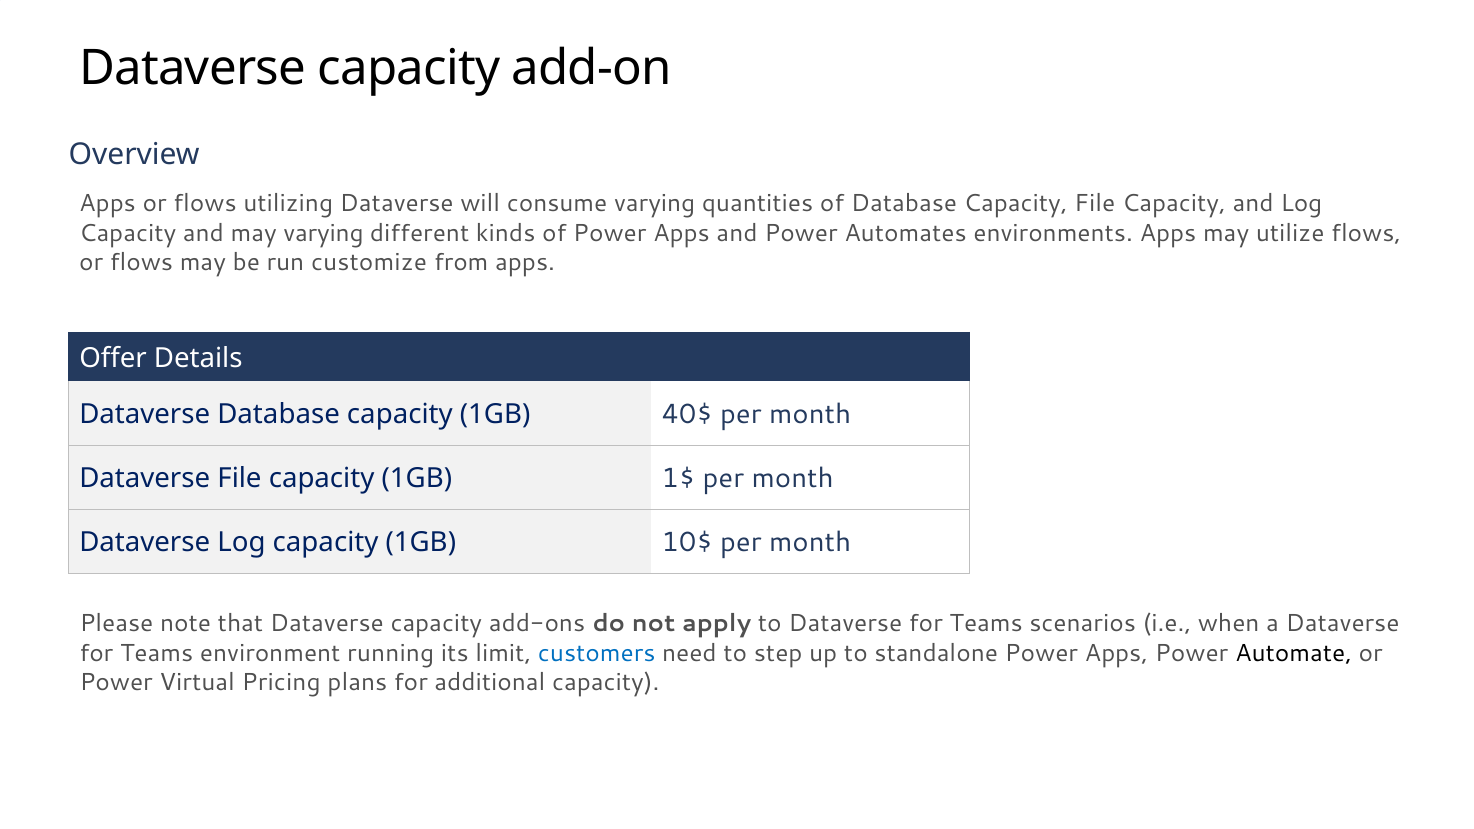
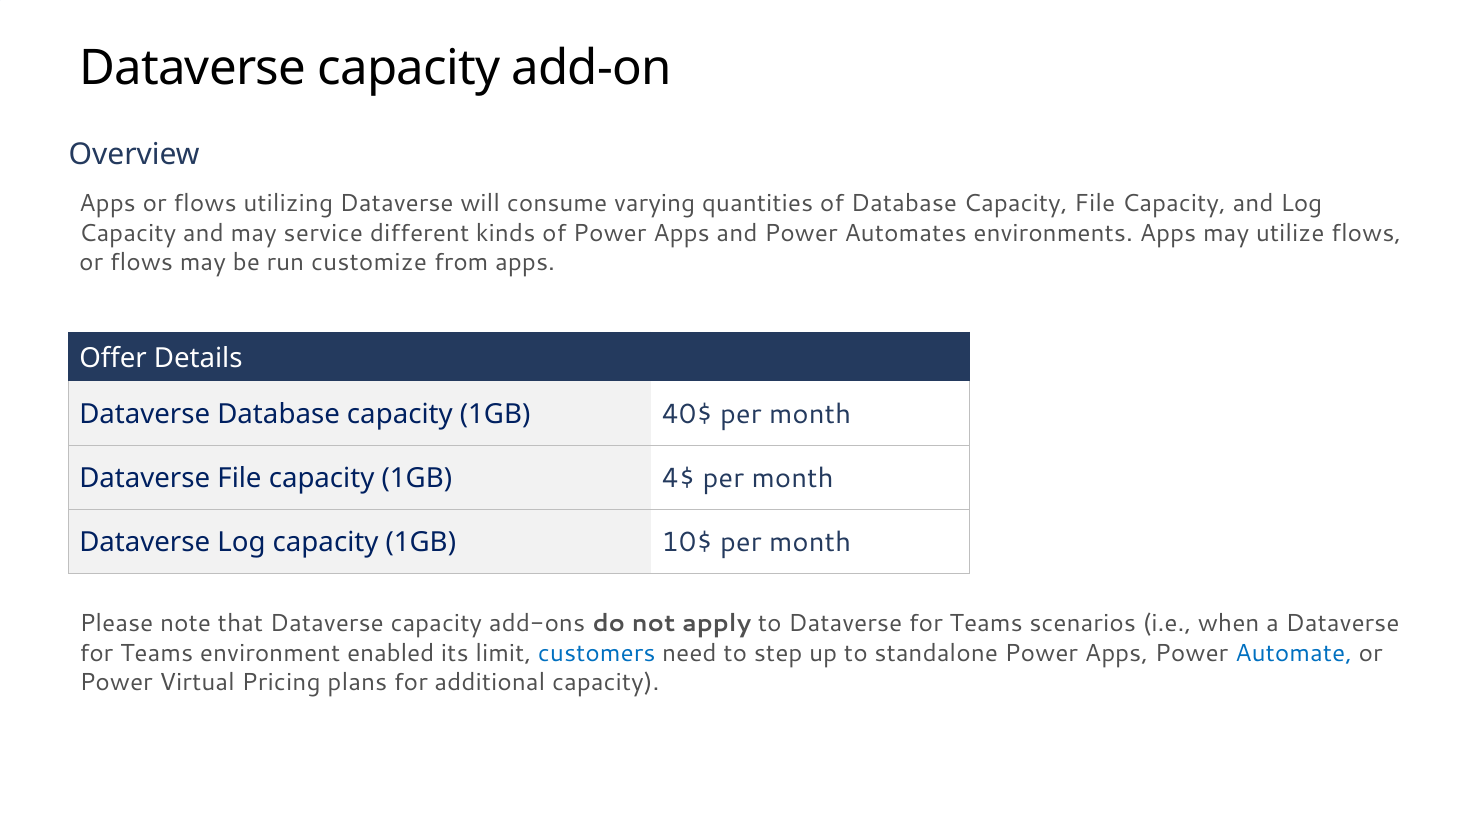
may varying: varying -> service (323, 233)
1$: 1$ -> 4$ (678, 479)
running: running -> enabled (391, 653)
Automate colour: black -> blue (1294, 653)
